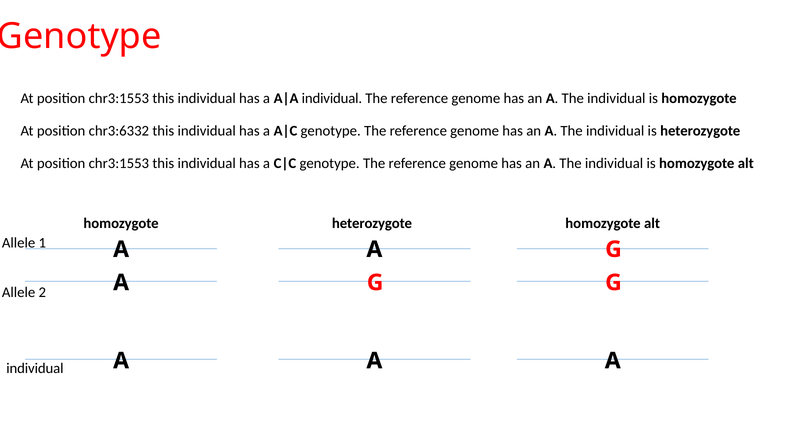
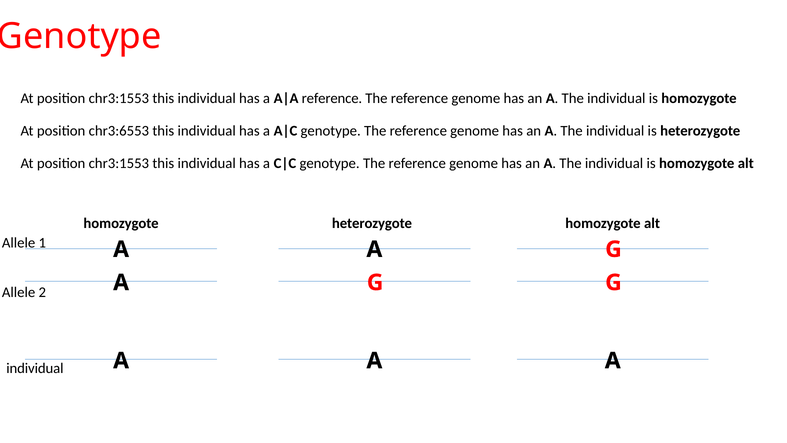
individual: individual -> reference (332, 98)
chr3:6332: chr3:6332 -> chr3:6553 (119, 131)
